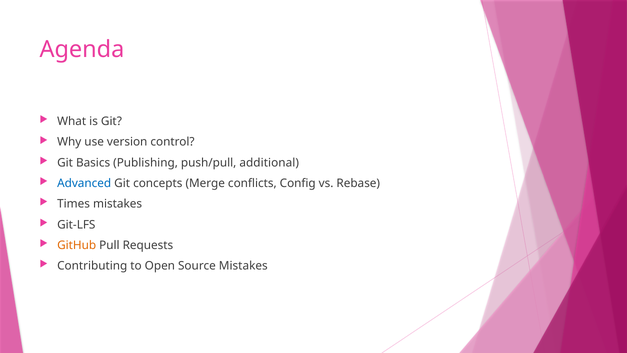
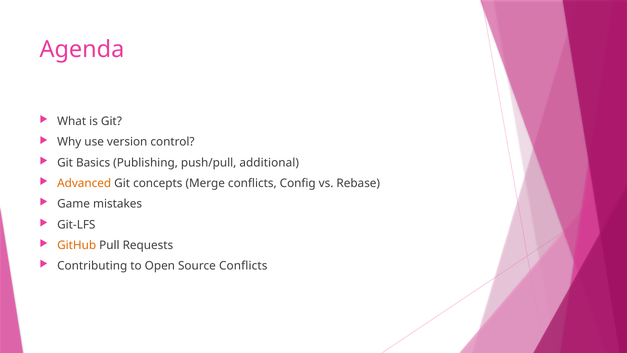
Advanced colour: blue -> orange (84, 183)
Times: Times -> Game (74, 204)
Source Mistakes: Mistakes -> Conflicts (243, 266)
